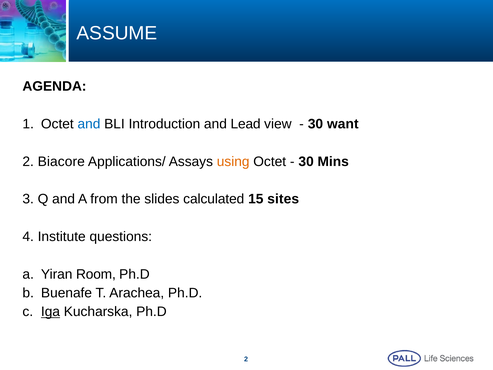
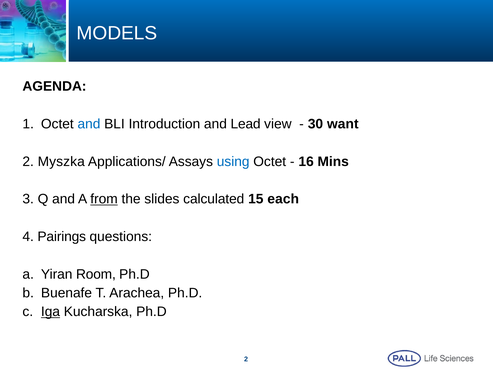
ASSUME: ASSUME -> MODELS (117, 33)
Biacore: Biacore -> Myszka (61, 161)
using colour: orange -> blue (233, 161)
30: 30 -> 16 (306, 161)
from underline: none -> present (104, 199)
sites: sites -> each (283, 199)
Institute: Institute -> Pairings (62, 236)
